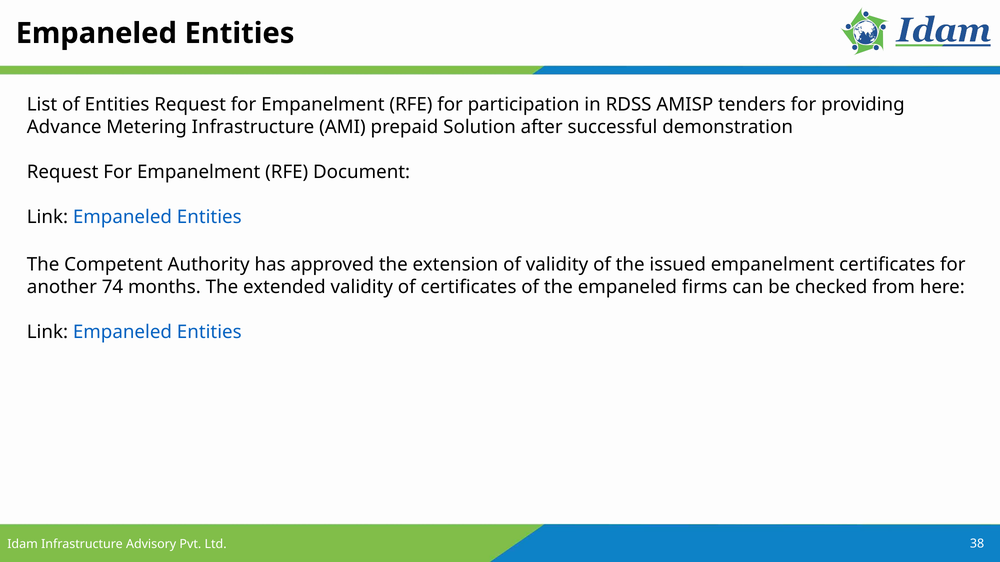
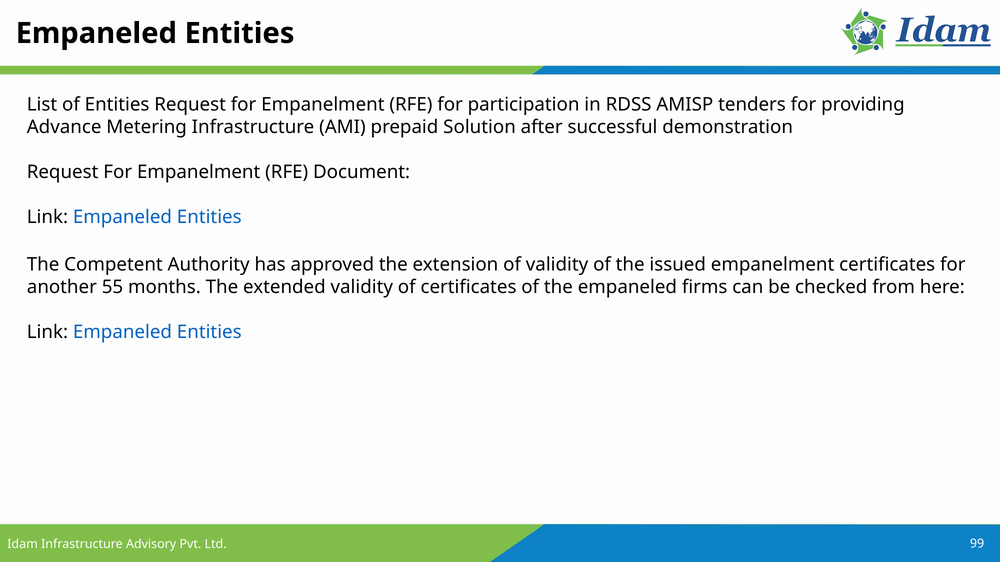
74: 74 -> 55 (112, 288)
38: 38 -> 99 (977, 544)
